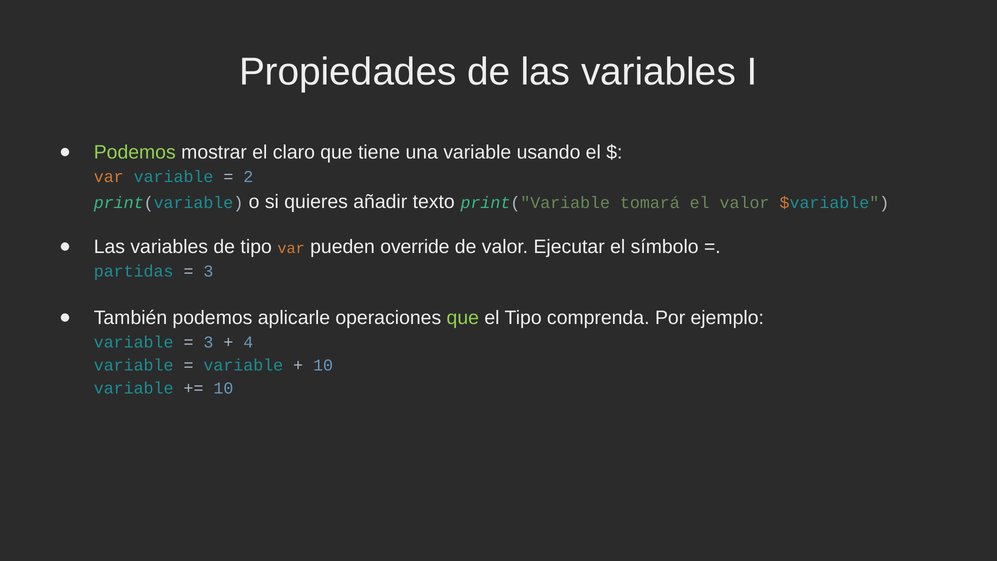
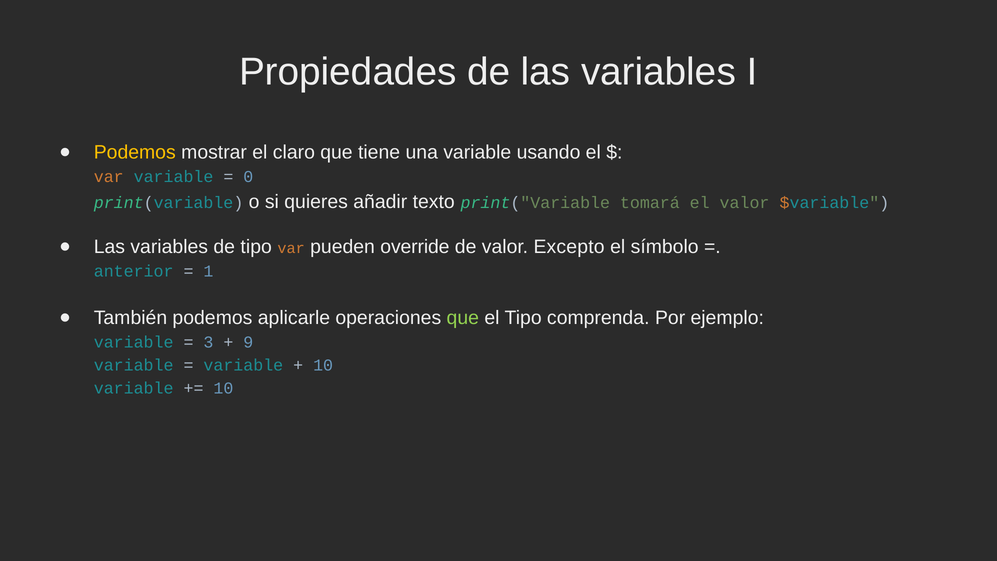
Podemos colour: light green -> yellow (135, 152)
2: 2 -> 0 (248, 177)
Ejecutar: Ejecutar -> Excepto (569, 247)
partidas: partidas -> anterior (134, 271)
3: 3 -> 1 (208, 271)
4: 4 -> 9 (248, 342)
